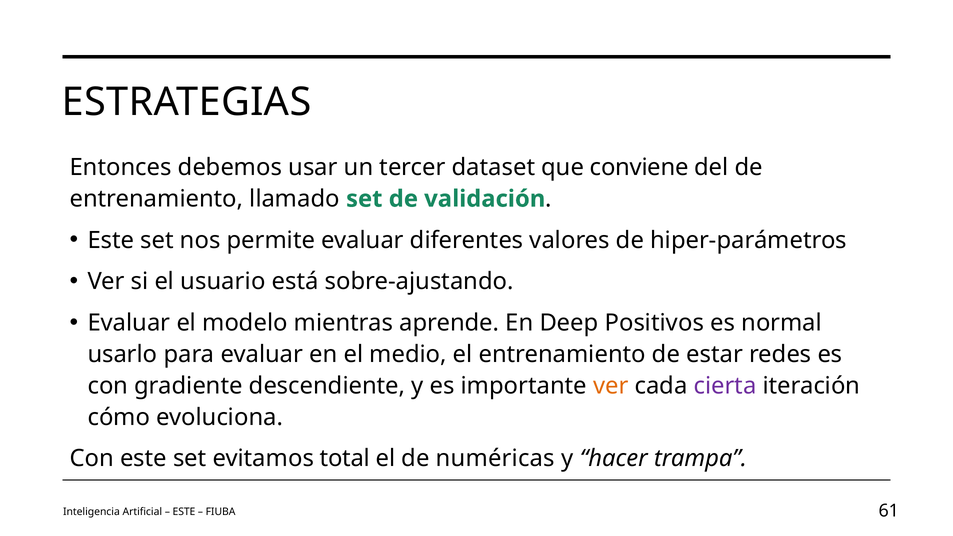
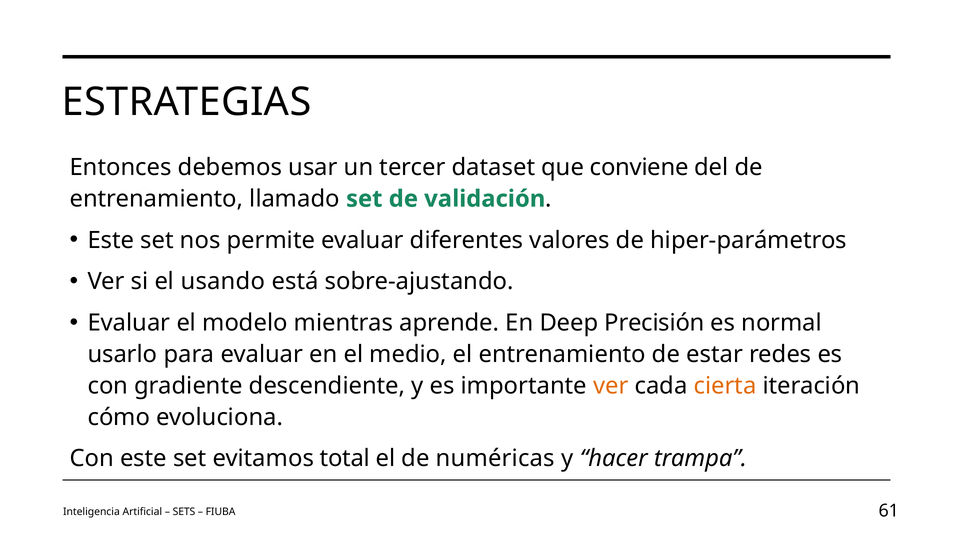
usuario: usuario -> usando (223, 282)
Positivos: Positivos -> Precisión (654, 323)
cierta colour: purple -> orange (725, 386)
ESTE: ESTE -> SETS (184, 512)
